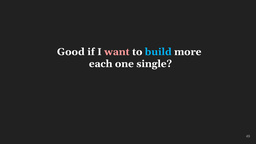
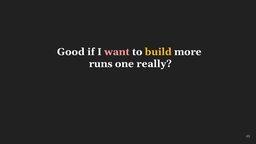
build colour: light blue -> yellow (158, 52)
each: each -> runs (101, 64)
single: single -> really (154, 64)
